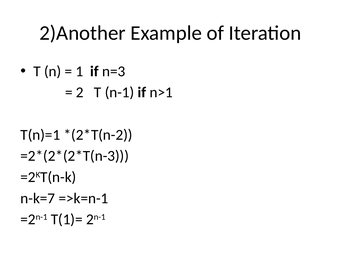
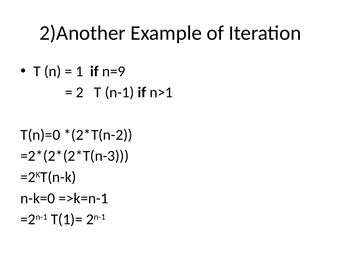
n=3: n=3 -> n=9 (114, 72)
T(n)=1: T(n)=1 -> T(n)=0 (40, 135)
n-k=7: n-k=7 -> n-k=0 (38, 199)
